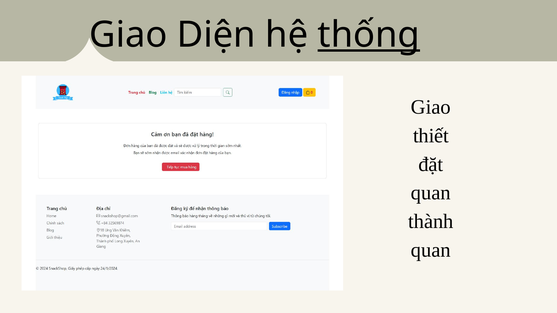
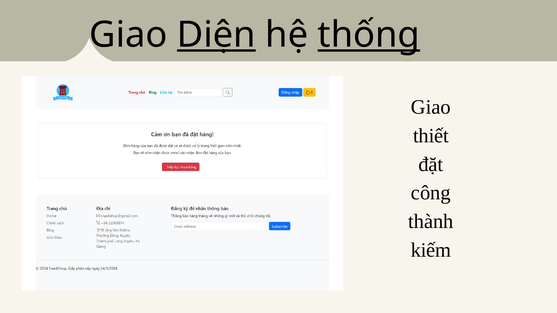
Diện underline: none -> present (216, 35)
quan: quan -> công (431, 193)
quan: quan -> kiếm (431, 250)
